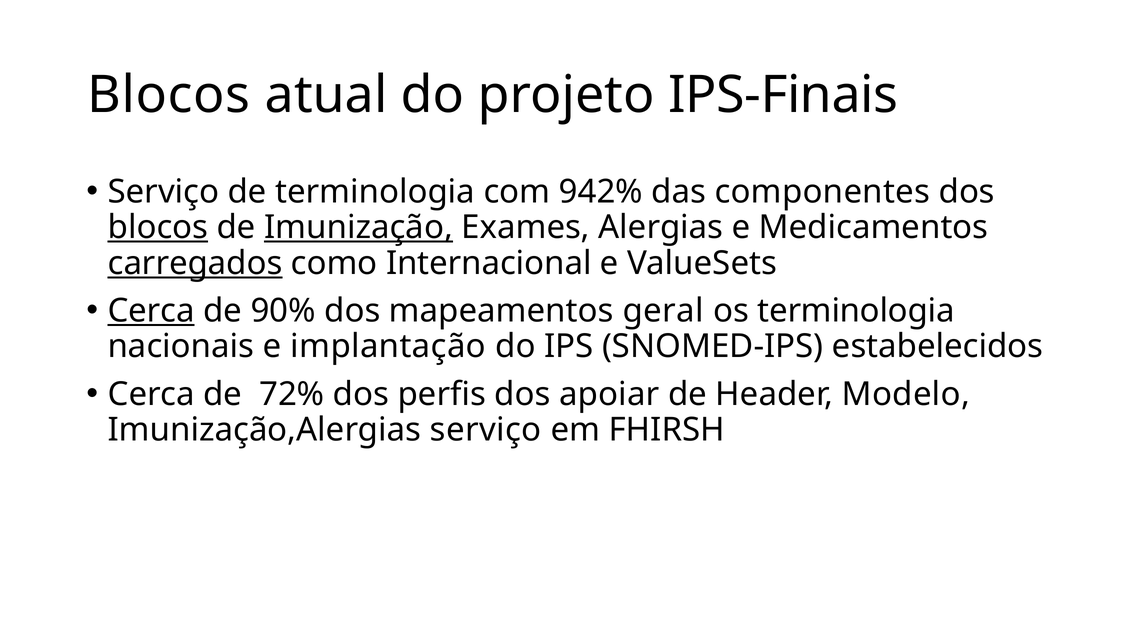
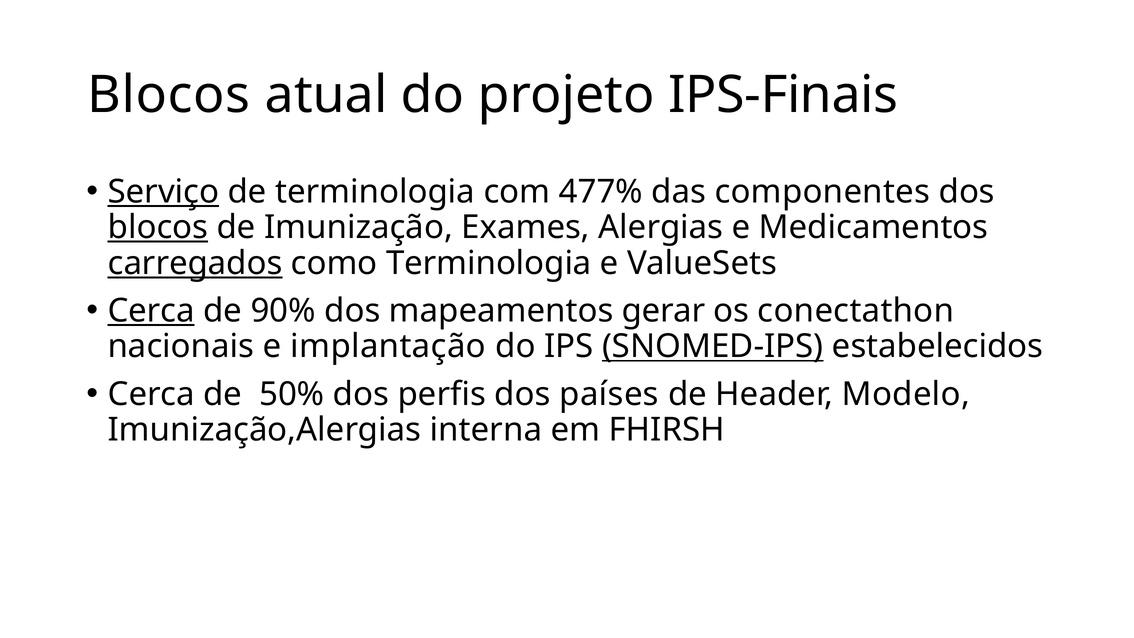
Serviço underline: none -> present (163, 192)
942%: 942% -> 477% (601, 192)
Imunização underline: present -> none (359, 227)
como Internacional: Internacional -> Terminologia (489, 263)
geral: geral -> gerar (663, 311)
os terminologia: terminologia -> conectathon (856, 311)
SNOMED-IPS underline: none -> present (713, 346)
72%: 72% -> 50% (292, 394)
apoiar: apoiar -> países (609, 394)
Imunização,Alergias serviço: serviço -> interna (486, 430)
